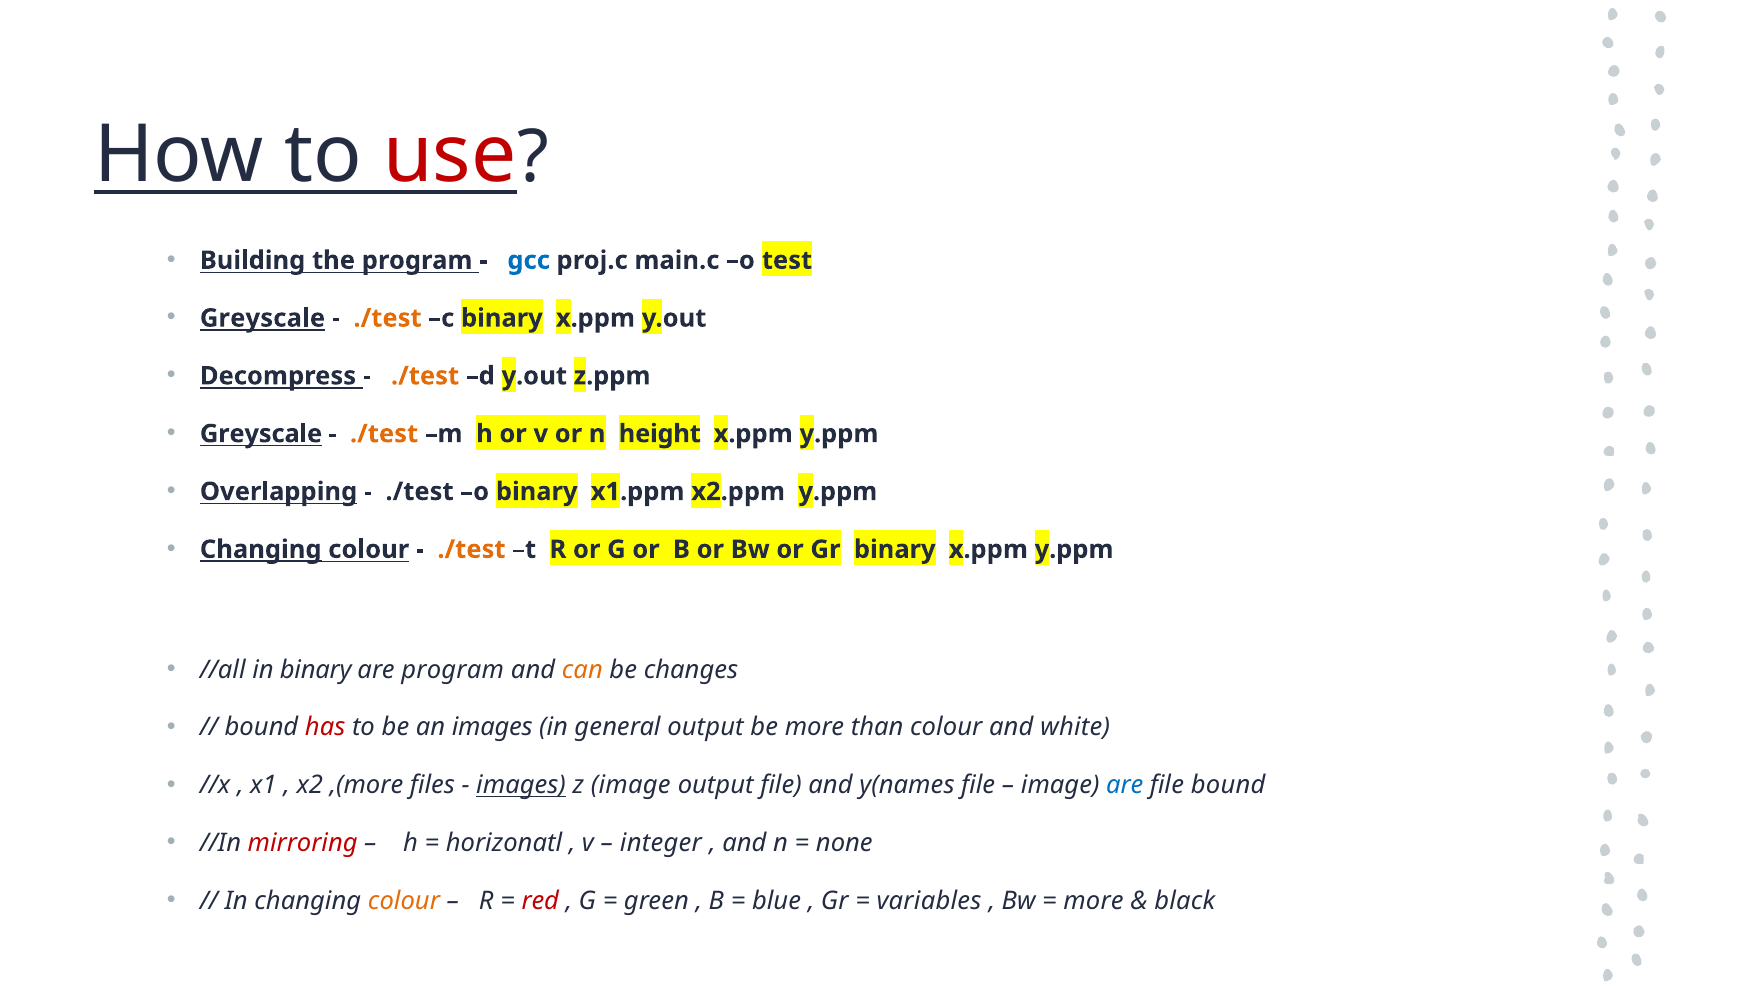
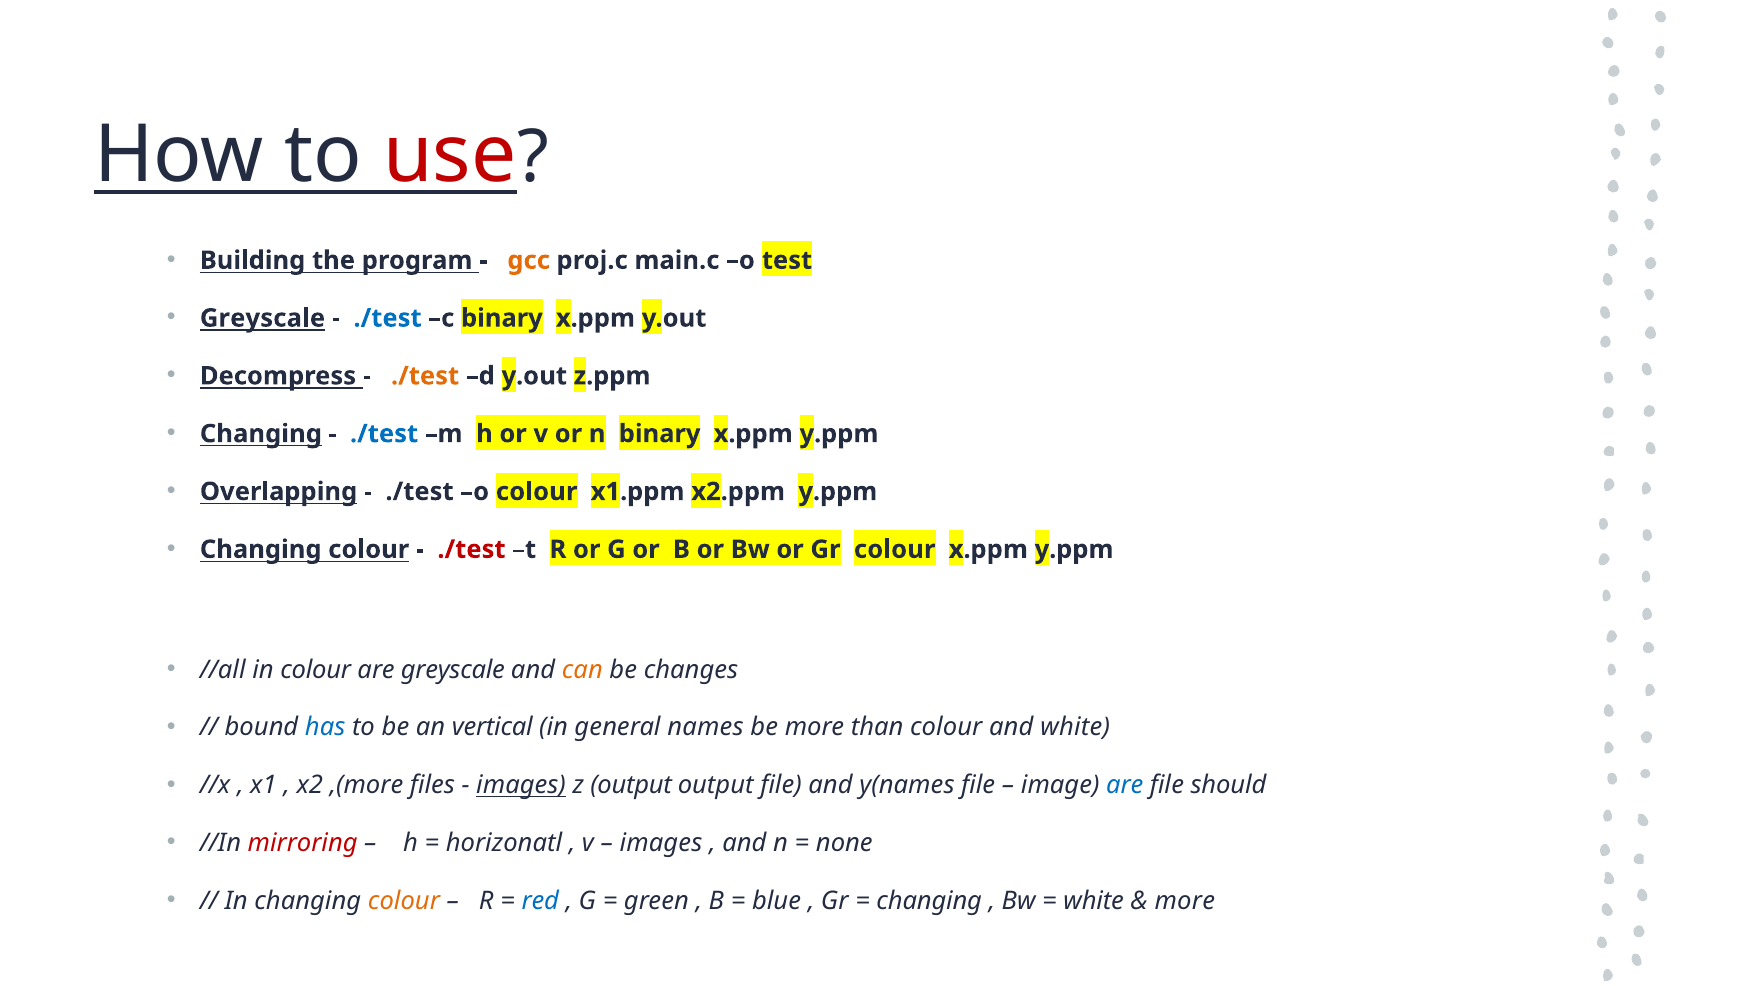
gcc colour: blue -> orange (529, 260)
./test colour: orange -> blue (388, 318)
Greyscale: Greyscale -> Changing (261, 434)
./test colour: orange -> blue (384, 434)
n height: height -> binary (660, 434)
o binary: binary -> colour (537, 492)
Changing underline: present -> none (261, 549)
./test colour: orange -> red (471, 549)
Gr binary: binary -> colour (895, 549)
in binary: binary -> colour (316, 670)
are program: program -> greyscale (453, 670)
has colour: red -> blue (325, 728)
an images: images -> vertical (492, 728)
general output: output -> names (705, 728)
z image: image -> output (631, 785)
file bound: bound -> should (1228, 785)
integer: integer -> images (661, 843)
red colour: red -> blue (540, 901)
variables: variables -> changing (929, 901)
more: more -> white (1094, 901)
black: black -> more (1185, 901)
